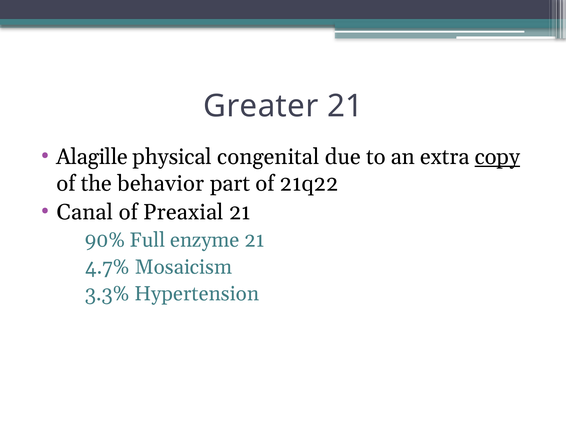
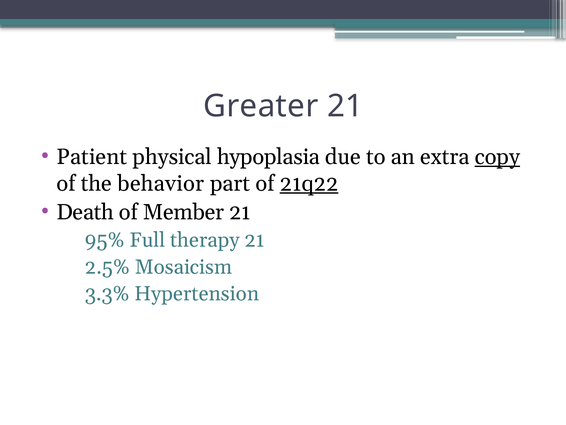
Alagille: Alagille -> Patient (92, 157)
congenital: congenital -> hypoplasia (269, 157)
21q22 underline: none -> present (309, 183)
Canal: Canal -> Death (85, 212)
Preaxial: Preaxial -> Member (184, 212)
90%: 90% -> 95% (105, 240)
enzyme: enzyme -> therapy (205, 240)
4.7%: 4.7% -> 2.5% (107, 267)
